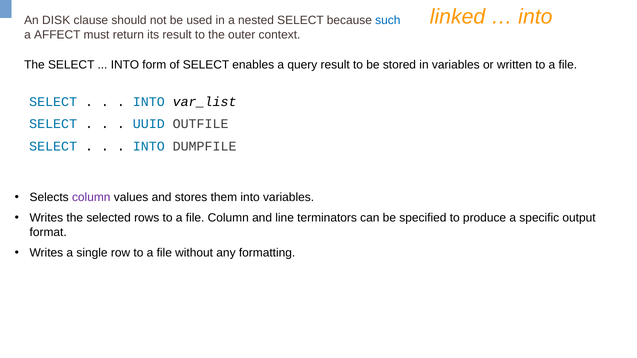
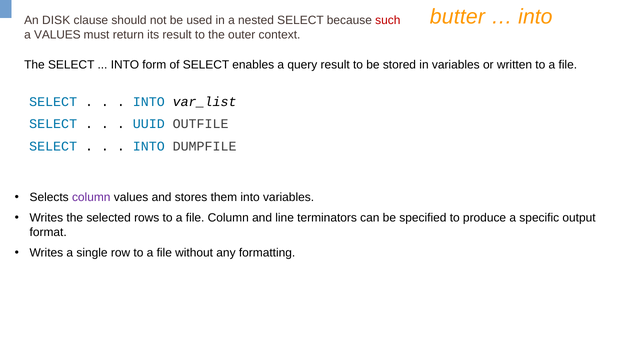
linked: linked -> butter (457, 17)
such colour: blue -> red (388, 20)
a AFFECT: AFFECT -> VALUES (57, 35)
